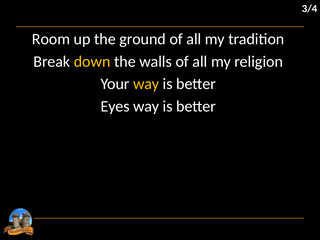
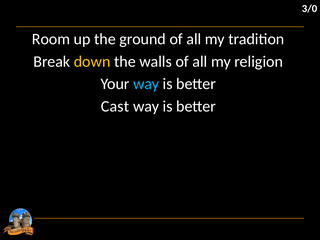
3/4: 3/4 -> 3/0 (309, 9)
way colour: yellow -> light blue (146, 84)
Eyes: Eyes -> Cast (115, 106)
